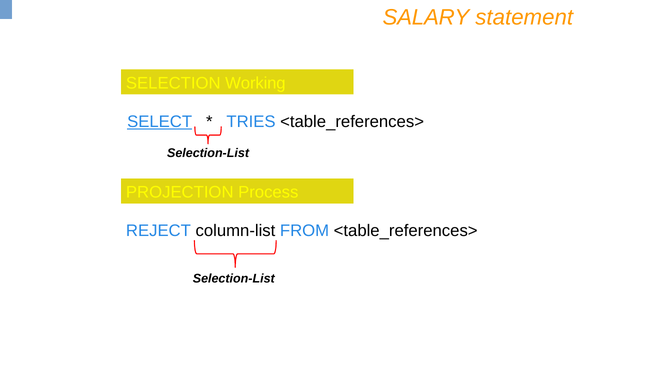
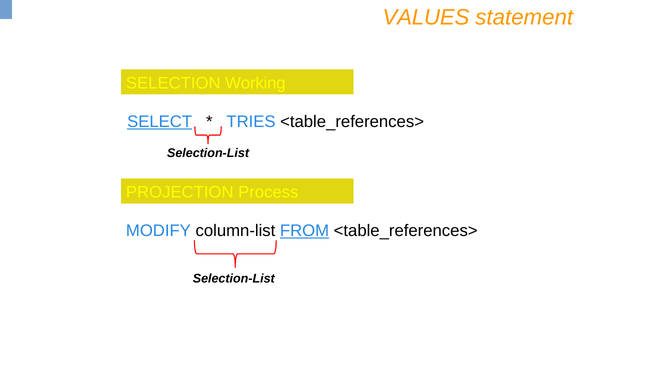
SALARY: SALARY -> VALUES (426, 17)
REJECT: REJECT -> MODIFY (158, 231)
FROM underline: none -> present (305, 231)
